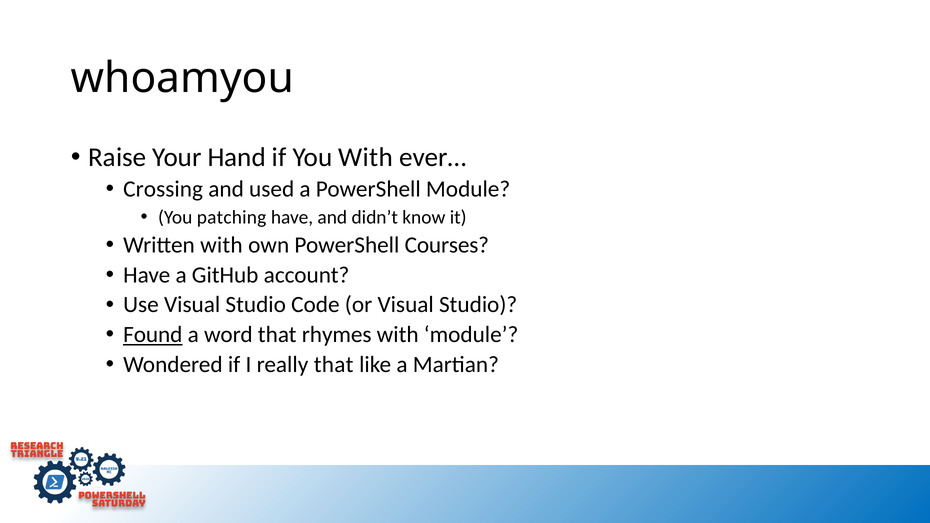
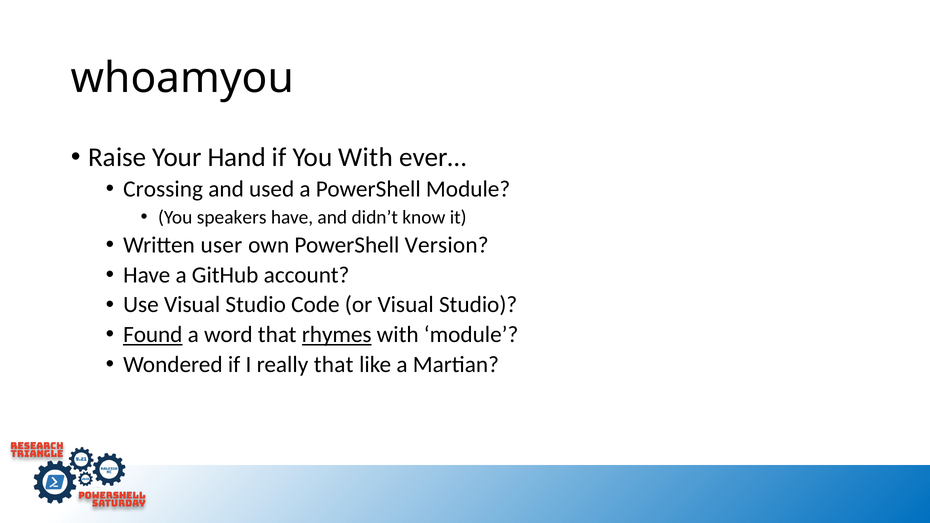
patching: patching -> speakers (232, 217)
Written with: with -> user (221, 245)
Courses: Courses -> Version (447, 245)
rhymes underline: none -> present (337, 335)
